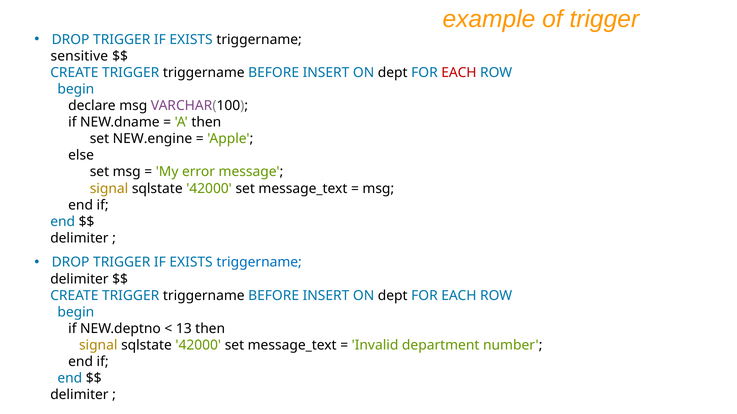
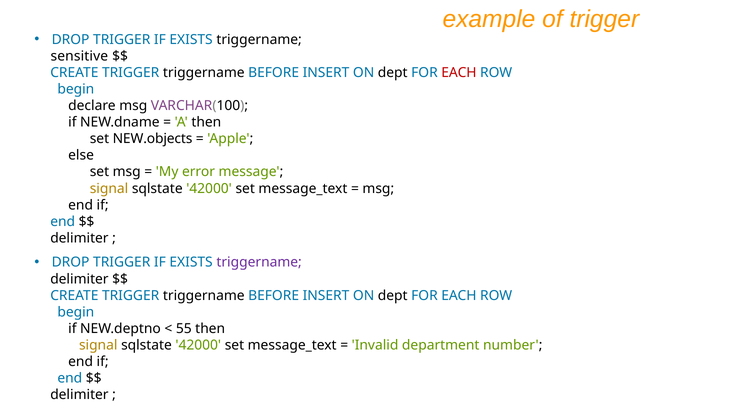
NEW.engine: NEW.engine -> NEW.objects (153, 139)
triggername colour: blue -> purple (259, 263)
13: 13 -> 55 (184, 329)
